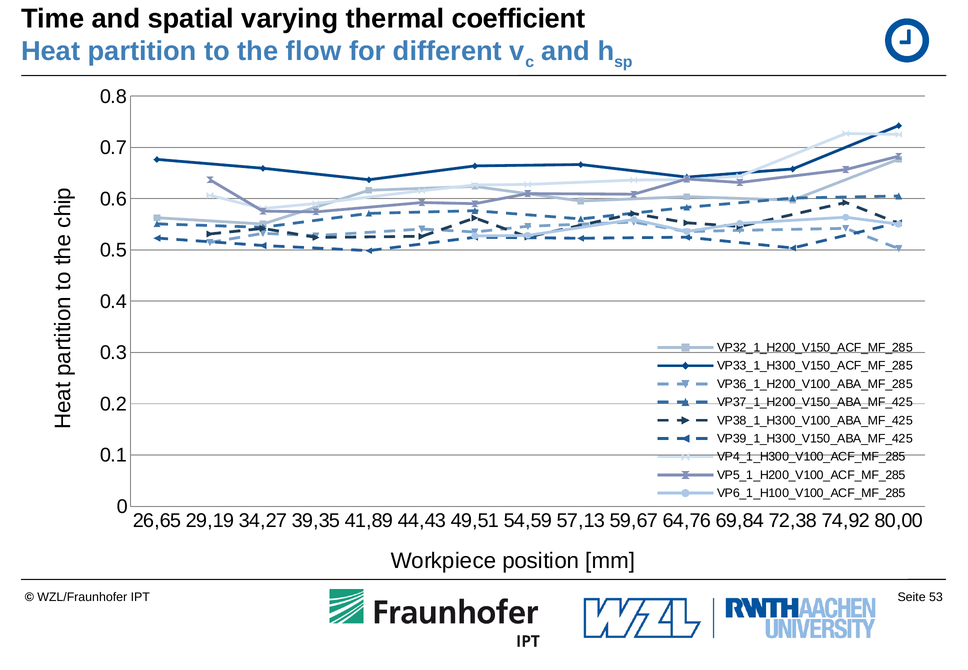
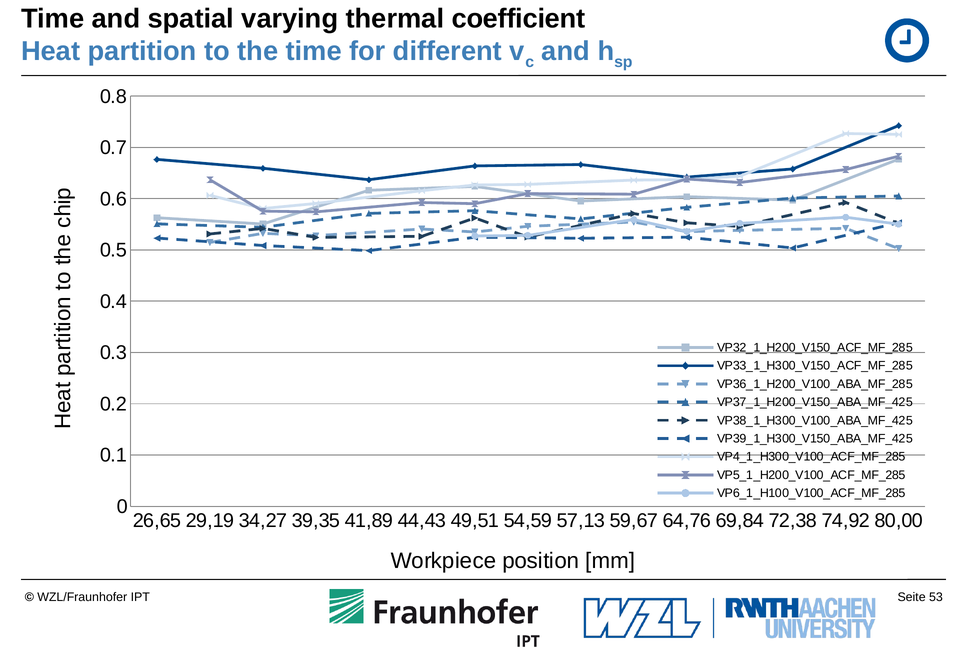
the flow: flow -> time (314, 51)
